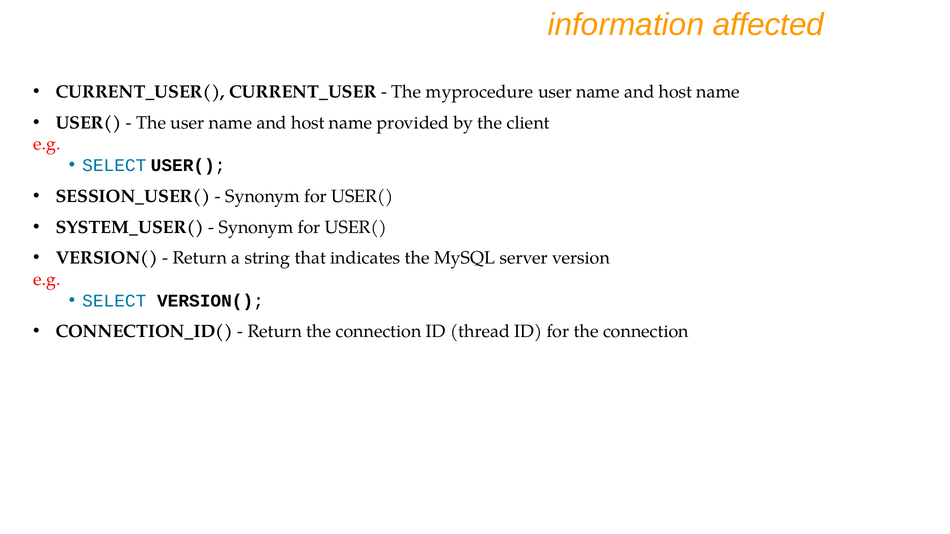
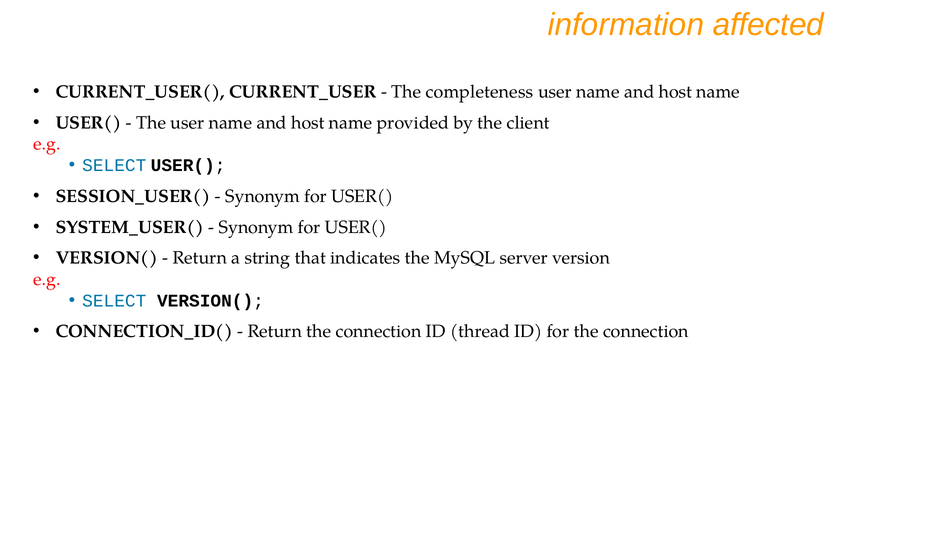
myprocedure: myprocedure -> completeness (480, 92)
